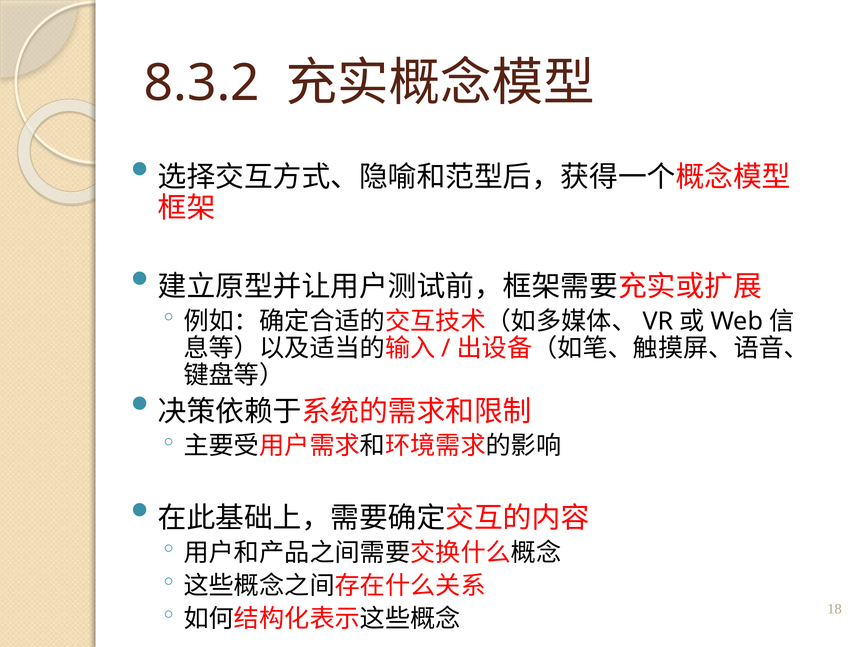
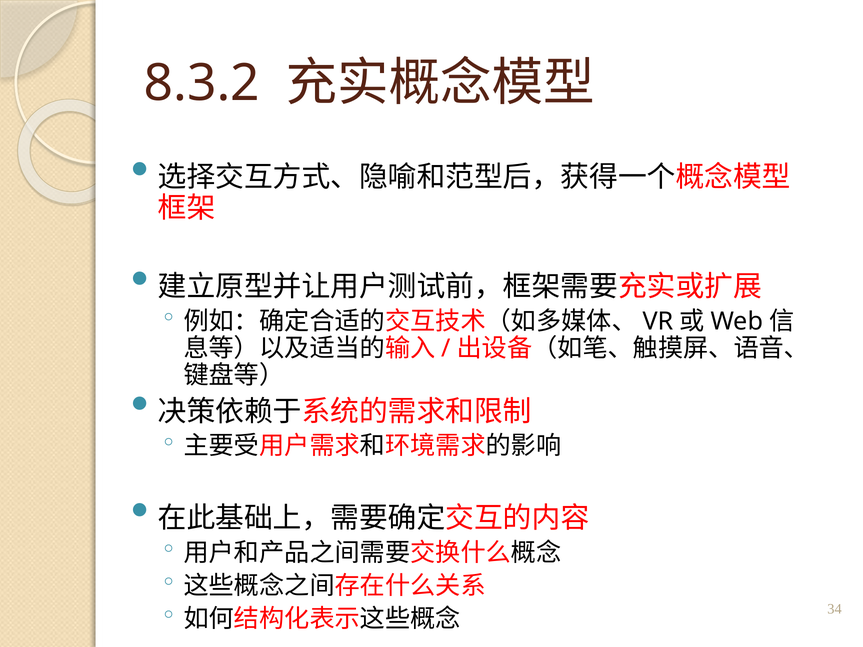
18: 18 -> 34 (835, 609)
